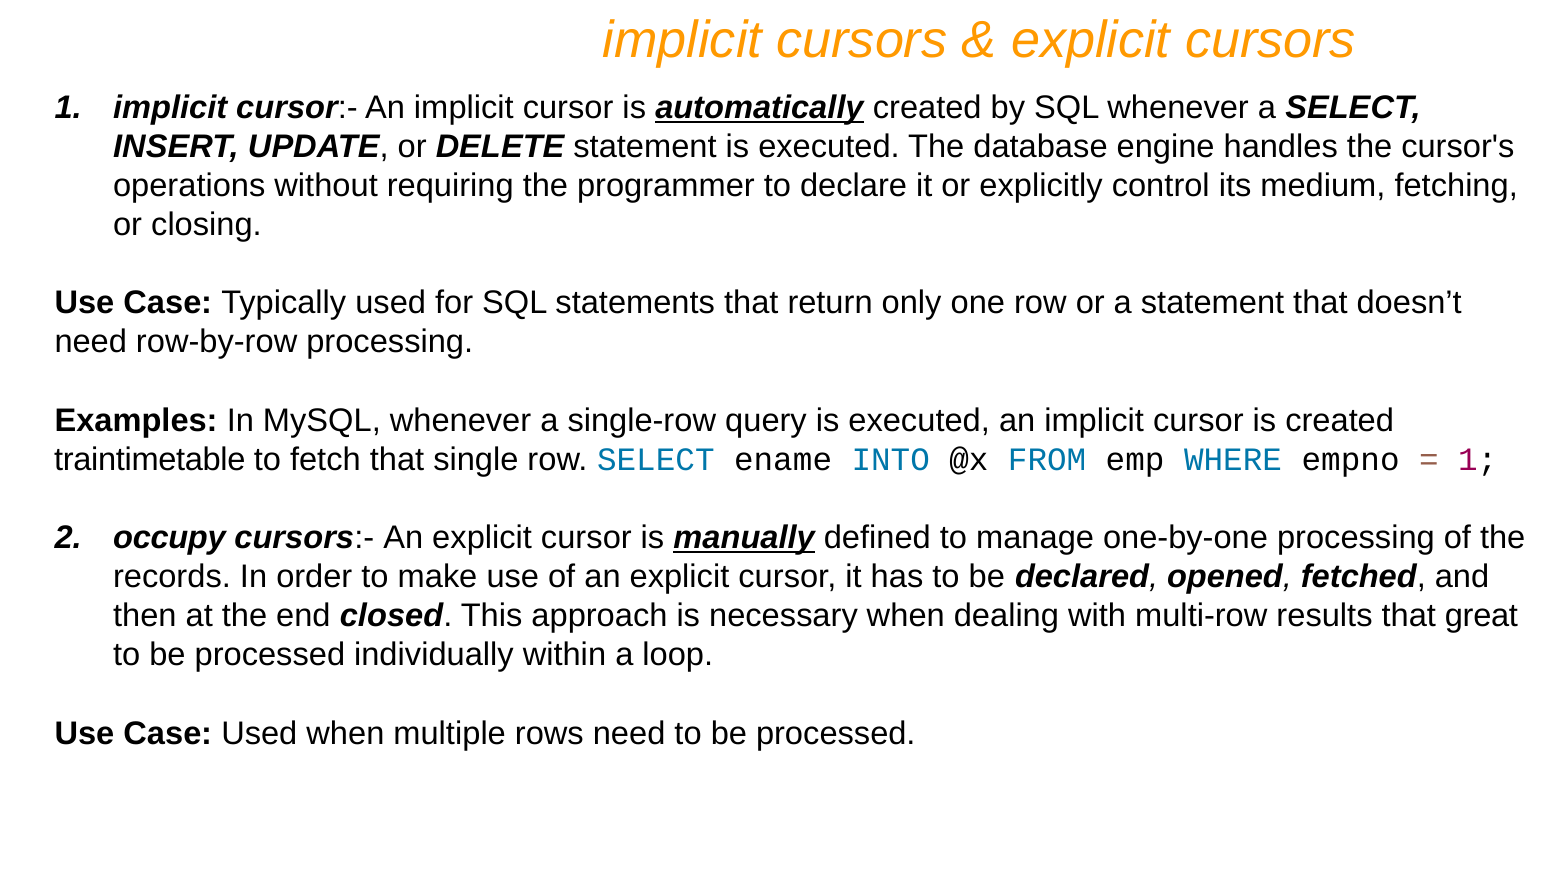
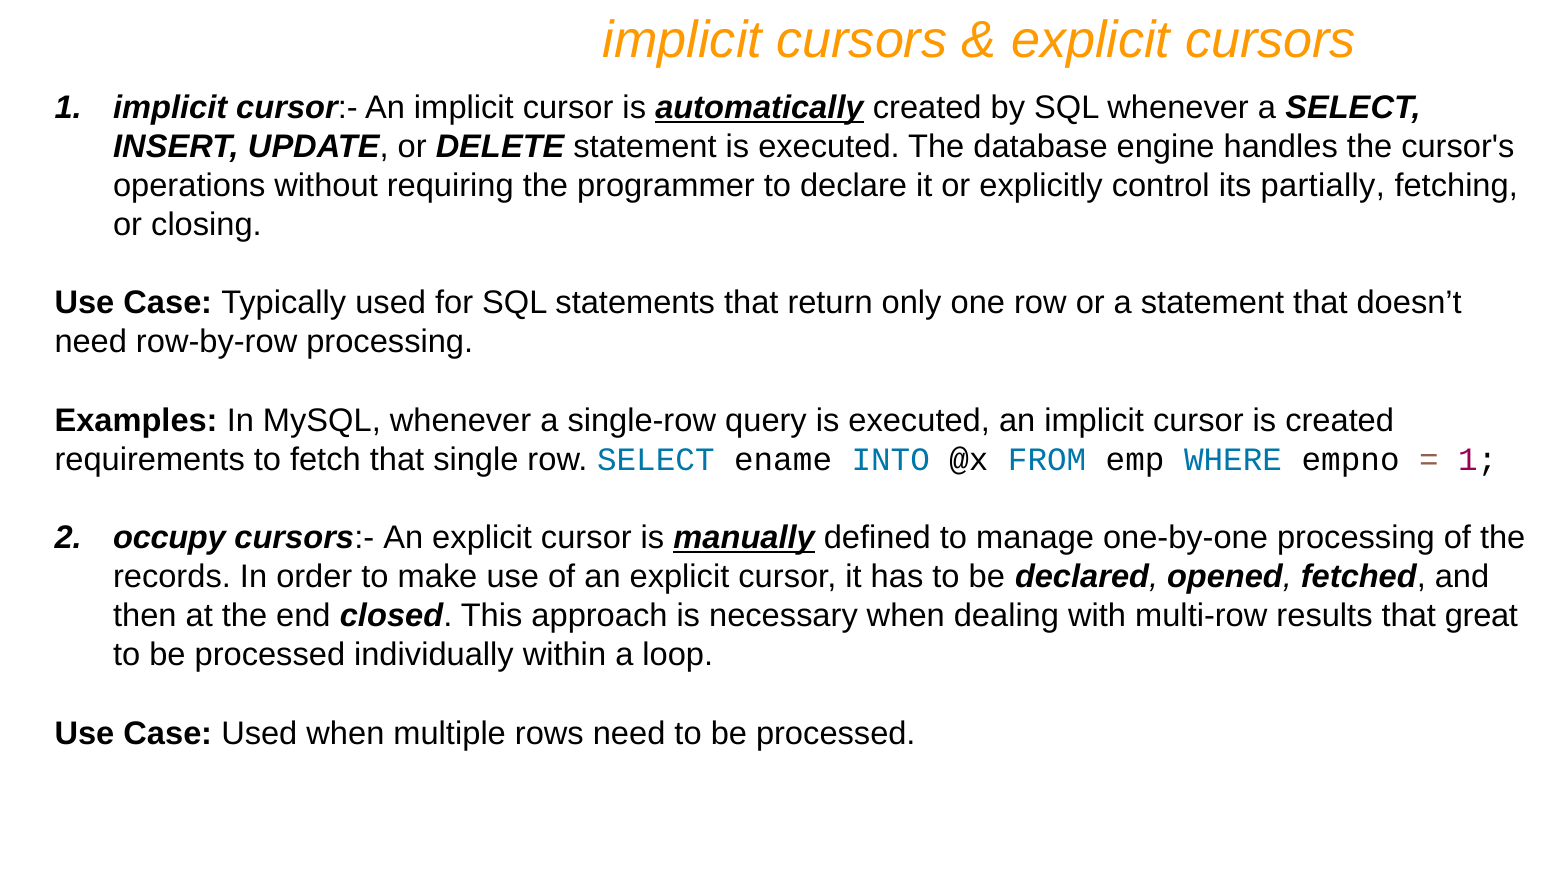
medium: medium -> partially (1323, 185)
traintimetable: traintimetable -> requirements (150, 459)
